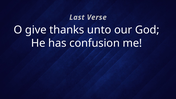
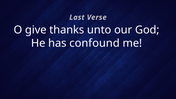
confusion: confusion -> confound (95, 43)
